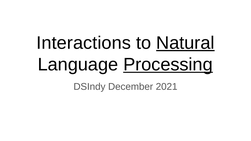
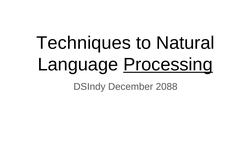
Interactions: Interactions -> Techniques (84, 43)
Natural underline: present -> none (185, 43)
2021: 2021 -> 2088 (167, 87)
